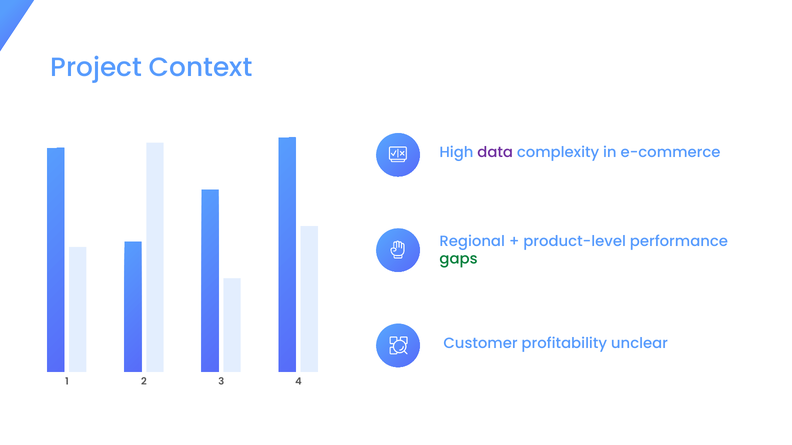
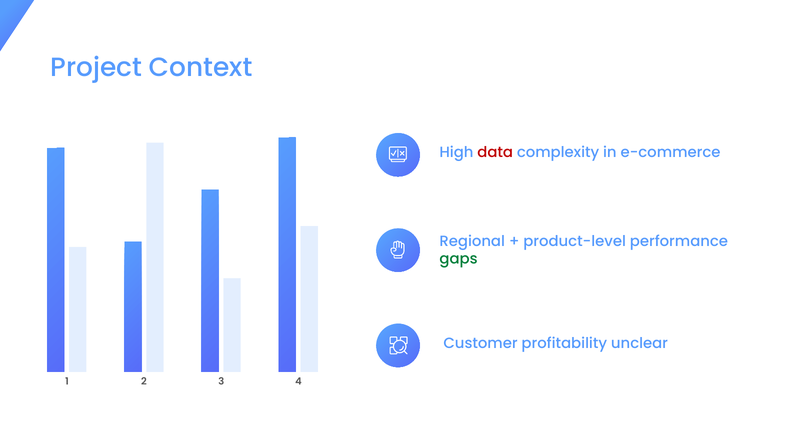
data colour: purple -> red (495, 153)
